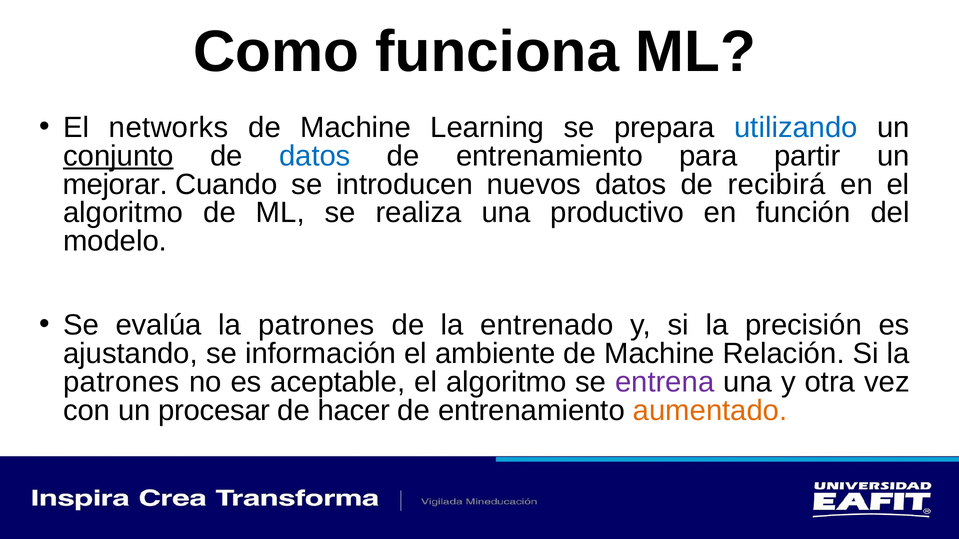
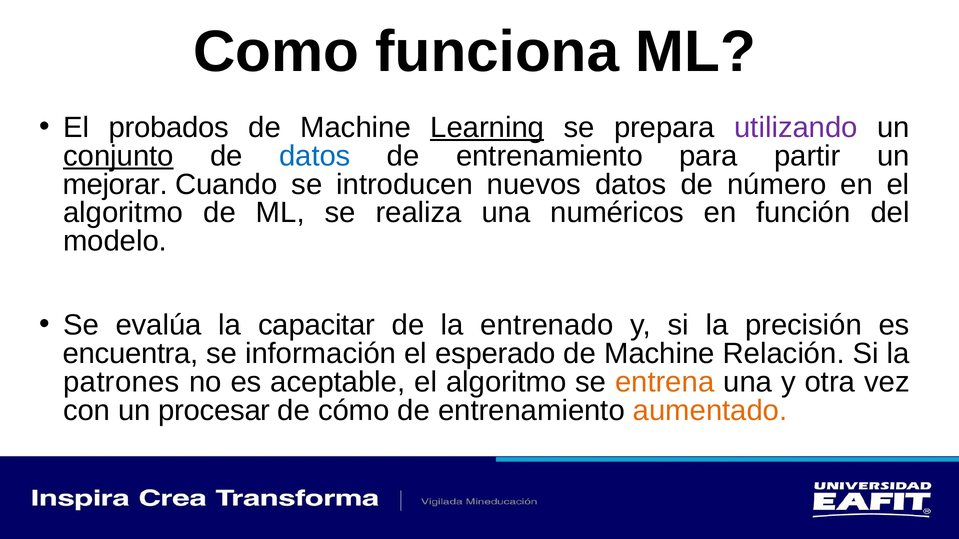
networks: networks -> probados (169, 128)
Learning underline: none -> present (487, 128)
utilizando colour: blue -> purple (796, 128)
recibirá: recibirá -> número (777, 185)
productivo: productivo -> numéricos (617, 213)
evalúa la patrones: patrones -> capacitar (317, 325)
ajustando: ajustando -> encuentra (131, 354)
ambiente: ambiente -> esperado (495, 354)
entrena colour: purple -> orange (665, 382)
hacer: hacer -> cómo (354, 411)
